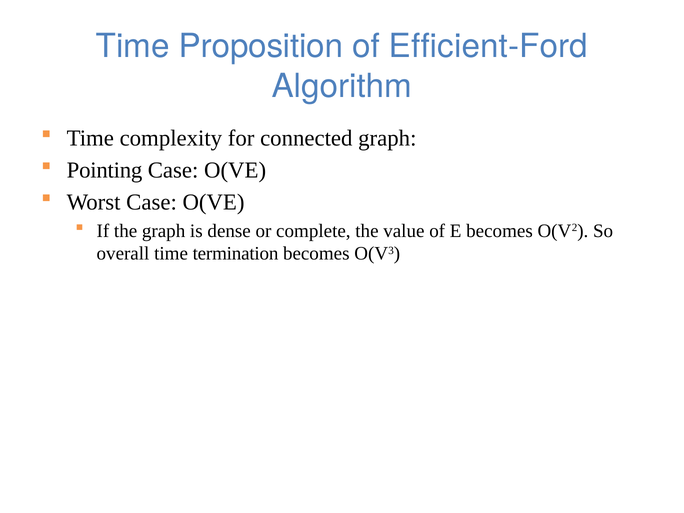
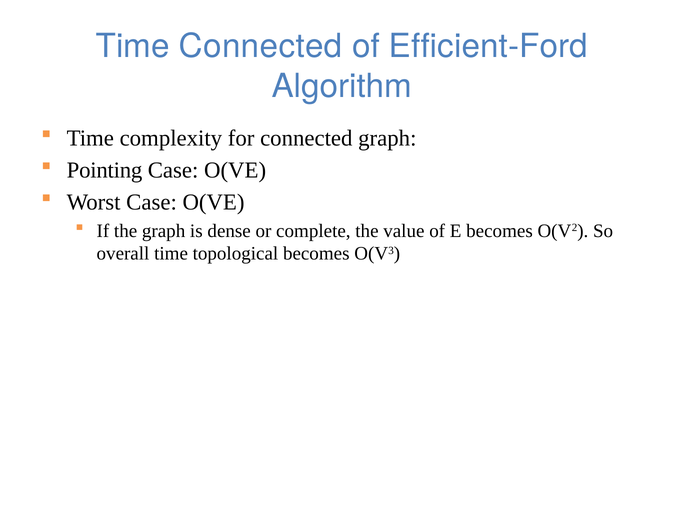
Time Proposition: Proposition -> Connected (261, 46)
termination: termination -> topological (235, 254)
